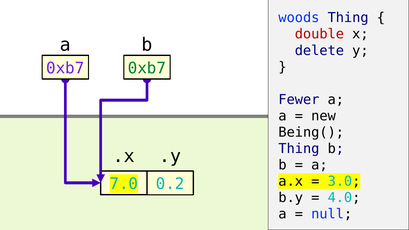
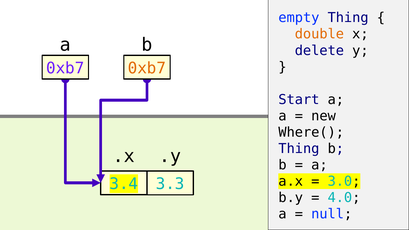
woods: woods -> empty (299, 18)
double colour: red -> orange (319, 34)
0xb7 colour: green -> orange (147, 68)
Fewer: Fewer -> Start (299, 100)
Being(: Being( -> Where( (311, 132)
7.0: 7.0 -> 3.4 (124, 184)
0.2: 0.2 -> 3.3 (170, 184)
